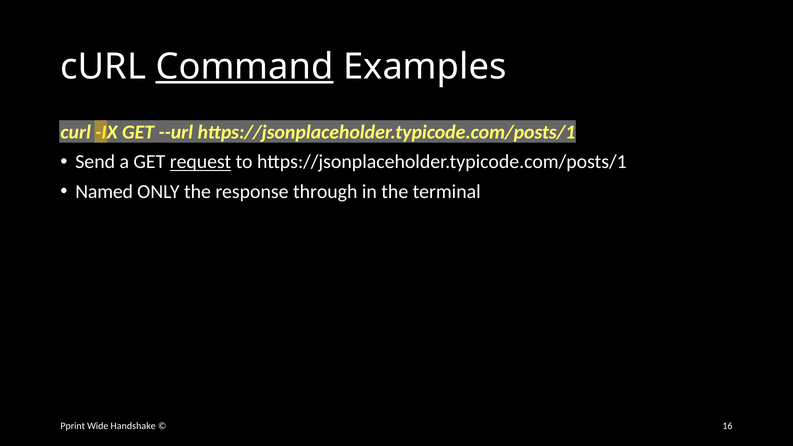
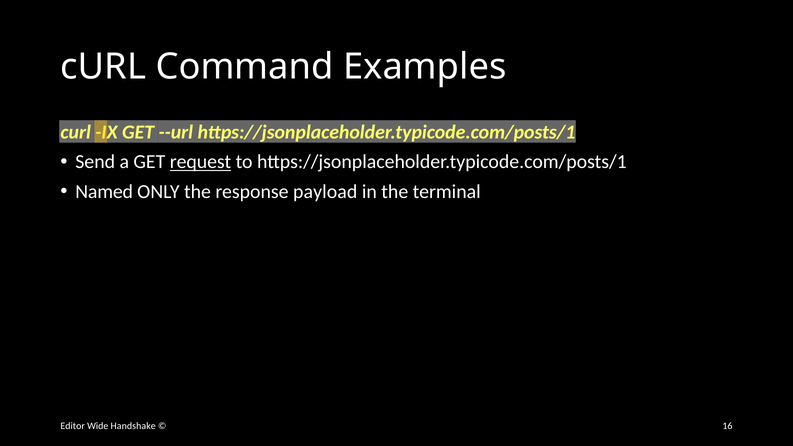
Command underline: present -> none (245, 67)
through: through -> payload (325, 192)
Pprint: Pprint -> Editor (73, 426)
